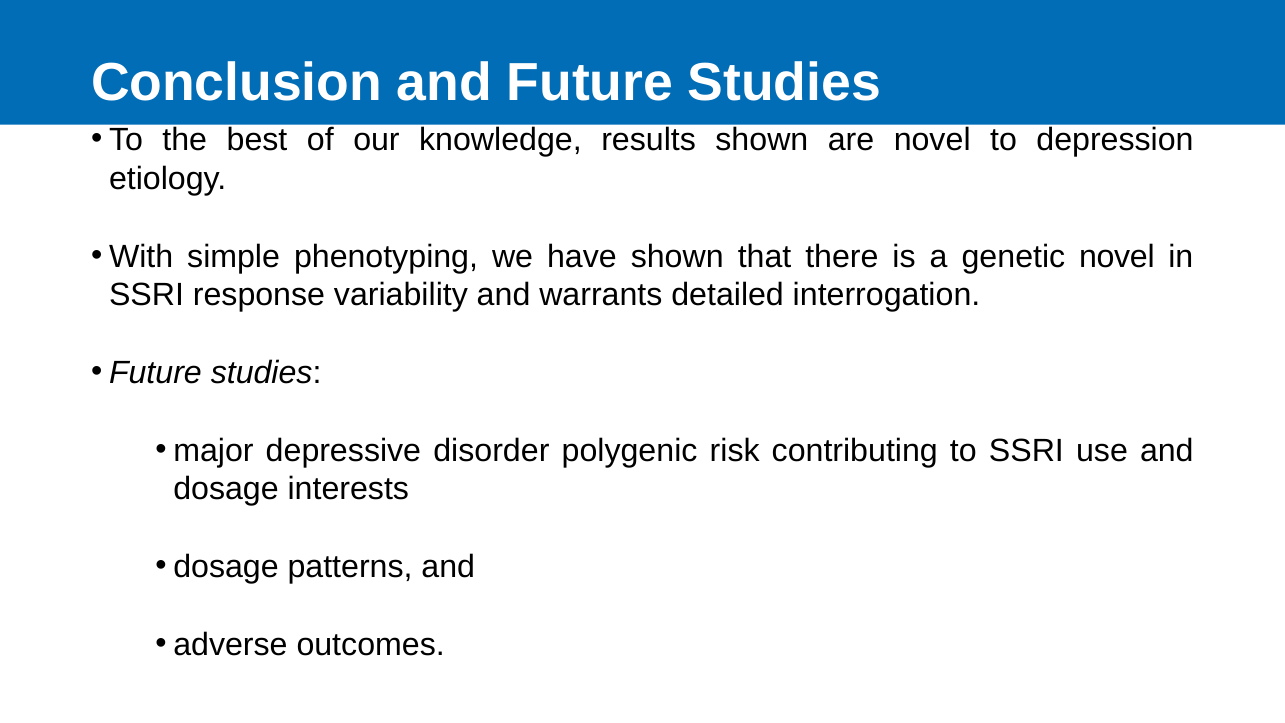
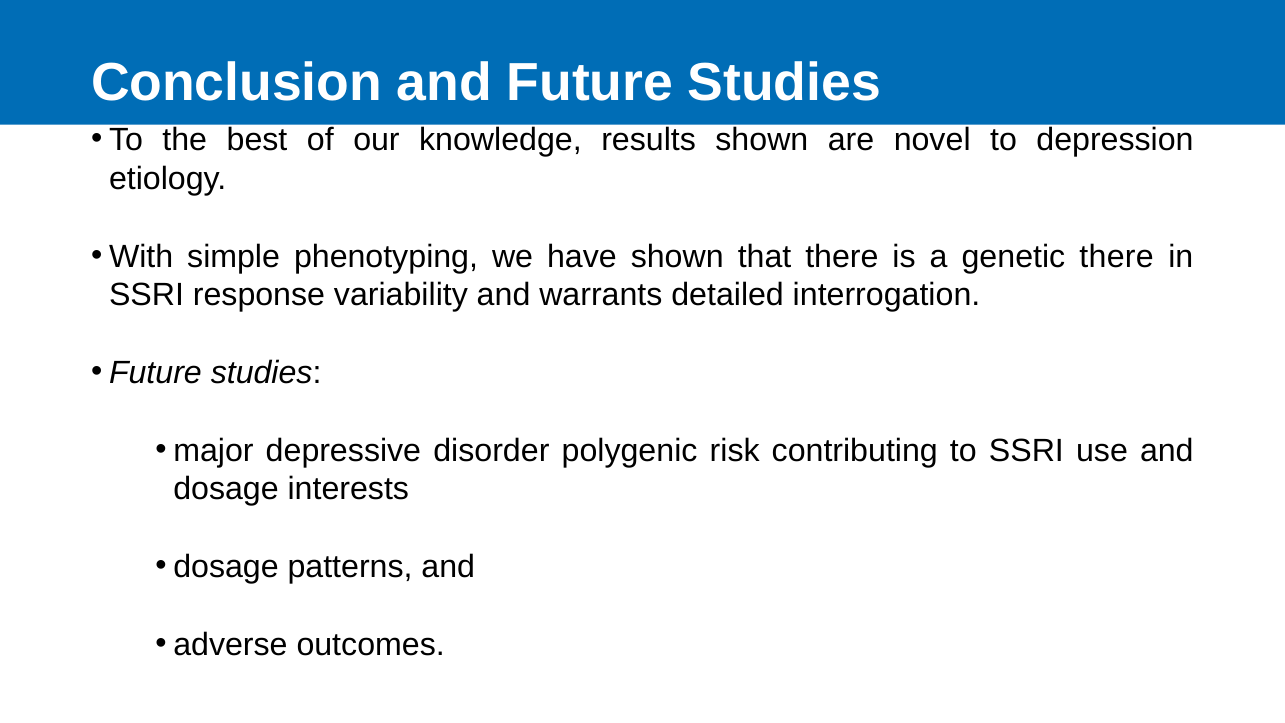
genetic novel: novel -> there (1117, 256)
